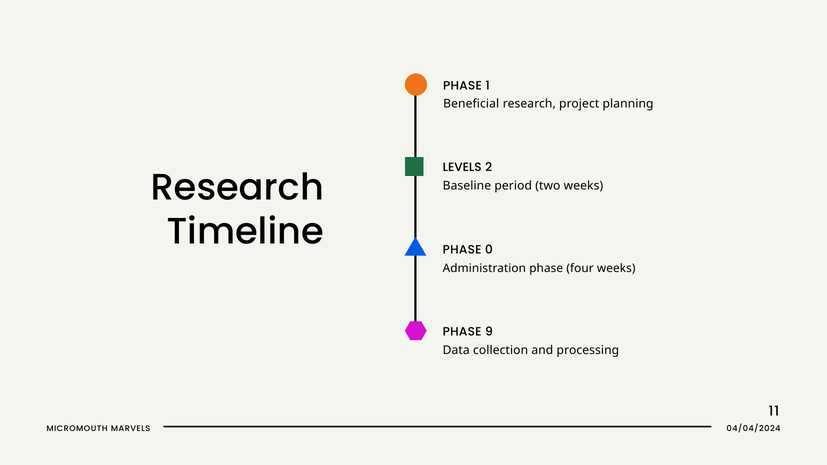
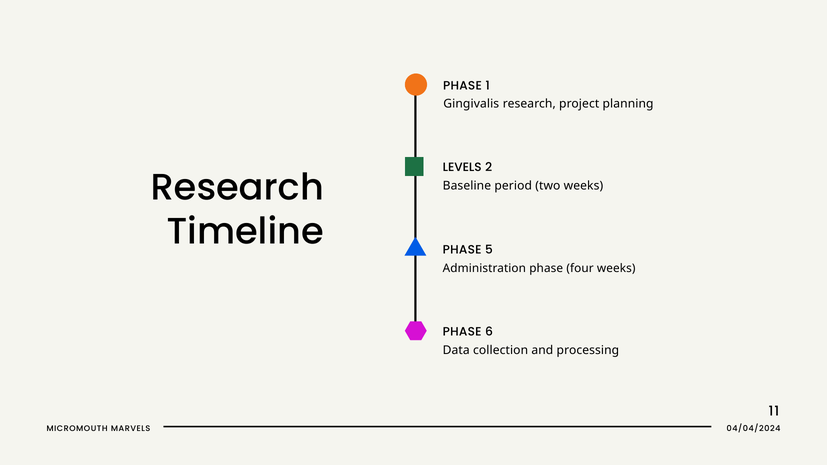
Beneficial: Beneficial -> Gingivalis (471, 104)
0: 0 -> 5 (489, 250)
9: 9 -> 6 (489, 332)
